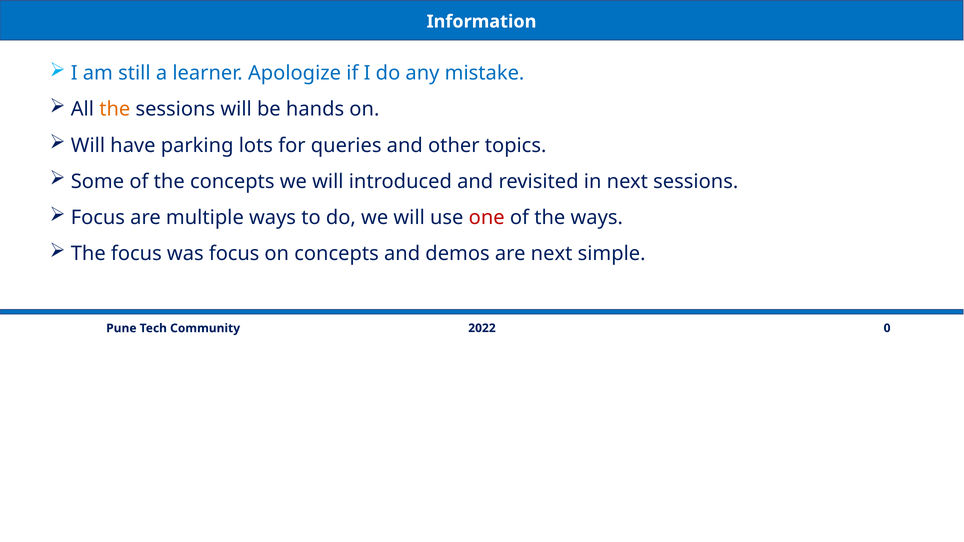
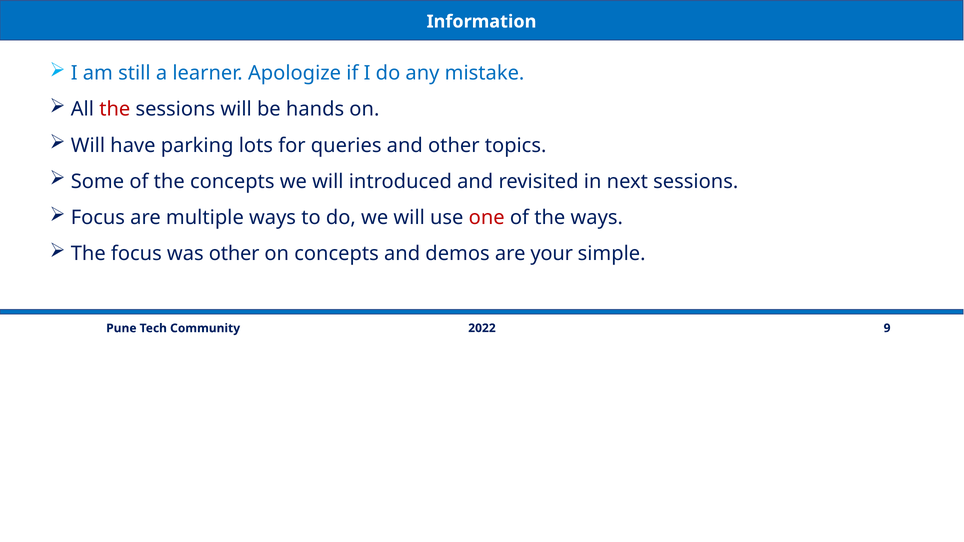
the colour: orange -> red (115, 109)
was focus: focus -> other (234, 254)
are next: next -> your (552, 254)
0: 0 -> 9 (887, 328)
